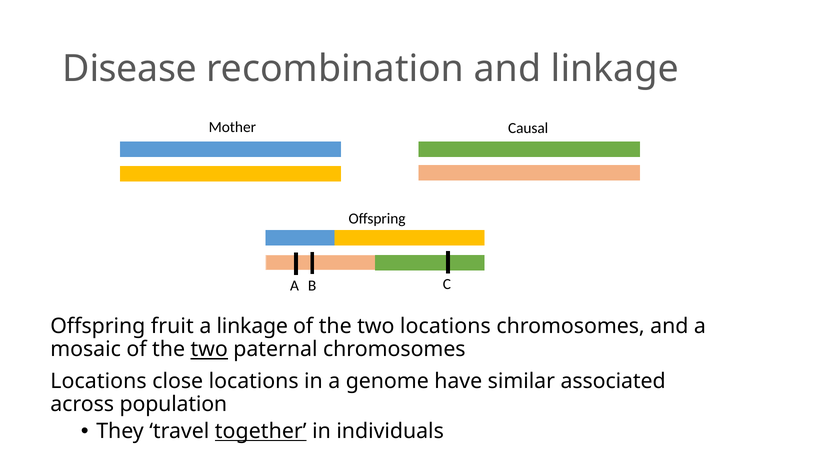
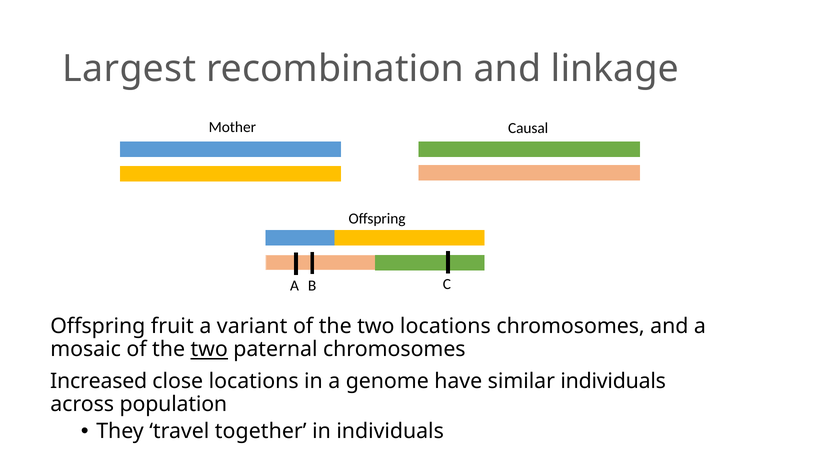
Disease: Disease -> Largest (129, 69)
a linkage: linkage -> variant (252, 326)
Locations: Locations -> Increased (99, 381)
similar associated: associated -> individuals (613, 381)
together underline: present -> none (261, 431)
